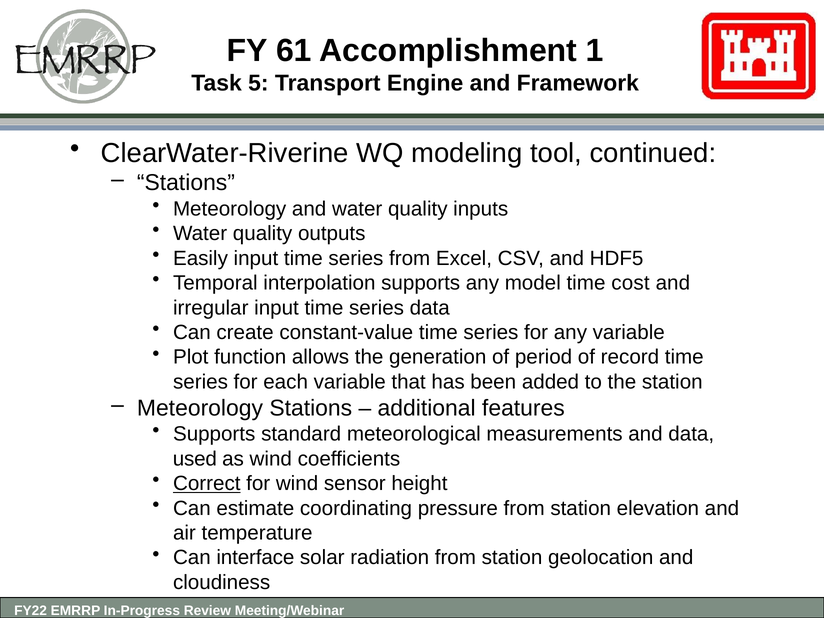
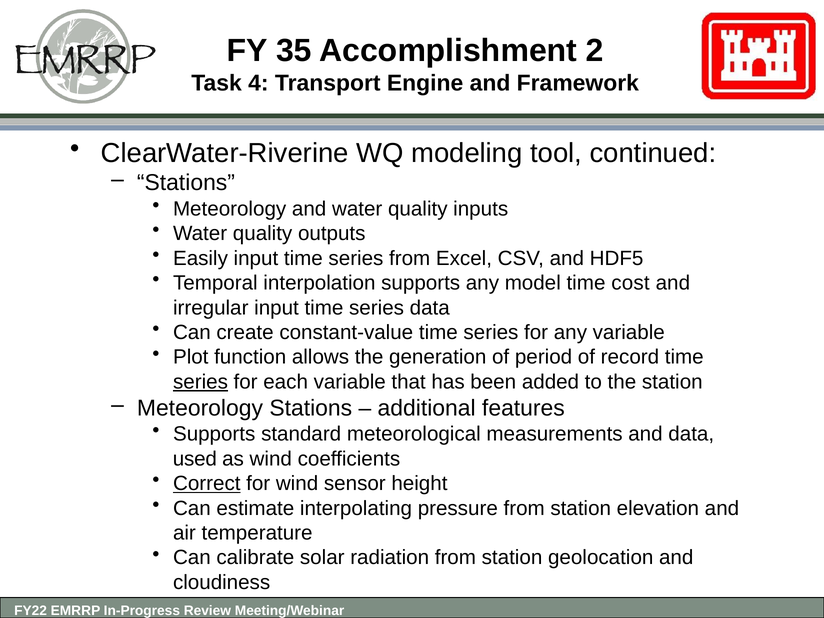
61: 61 -> 35 (294, 51)
1: 1 -> 2 (595, 51)
5: 5 -> 4 (258, 83)
series underline: none -> present (200, 382)
coordinating: coordinating -> interpolating (356, 508)
interface: interface -> calibrate (255, 558)
